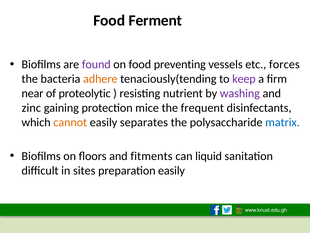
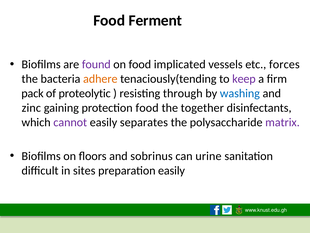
preventing: preventing -> implicated (180, 64)
near: near -> pack (32, 93)
nutrient: nutrient -> through (183, 93)
washing colour: purple -> blue (240, 93)
protection mice: mice -> food (147, 108)
frequent: frequent -> together (202, 108)
cannot colour: orange -> purple (70, 122)
matrix colour: blue -> purple (282, 122)
fitments: fitments -> sobrinus (152, 156)
liquid: liquid -> urine (208, 156)
